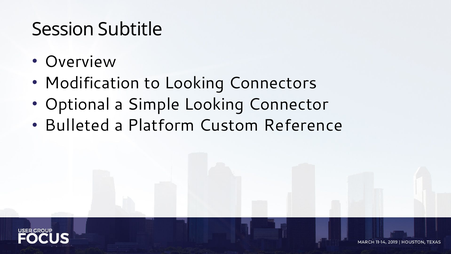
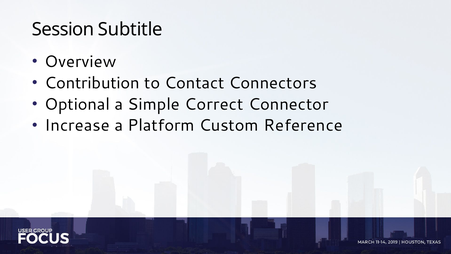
Modification: Modification -> Contribution (92, 83)
to Looking: Looking -> Contact (194, 83)
Simple Looking: Looking -> Correct (214, 104)
Bulleted: Bulleted -> Increase (77, 125)
